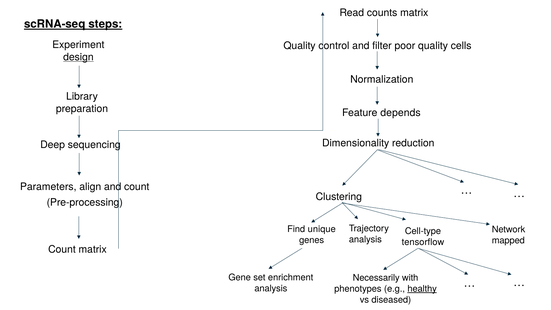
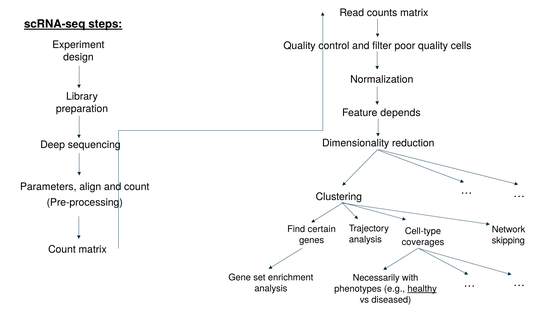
design underline: present -> none (78, 57)
unique: unique -> certain (322, 229)
mapped: mapped -> skipping (508, 240)
tensorflow: tensorflow -> coverages (423, 242)
